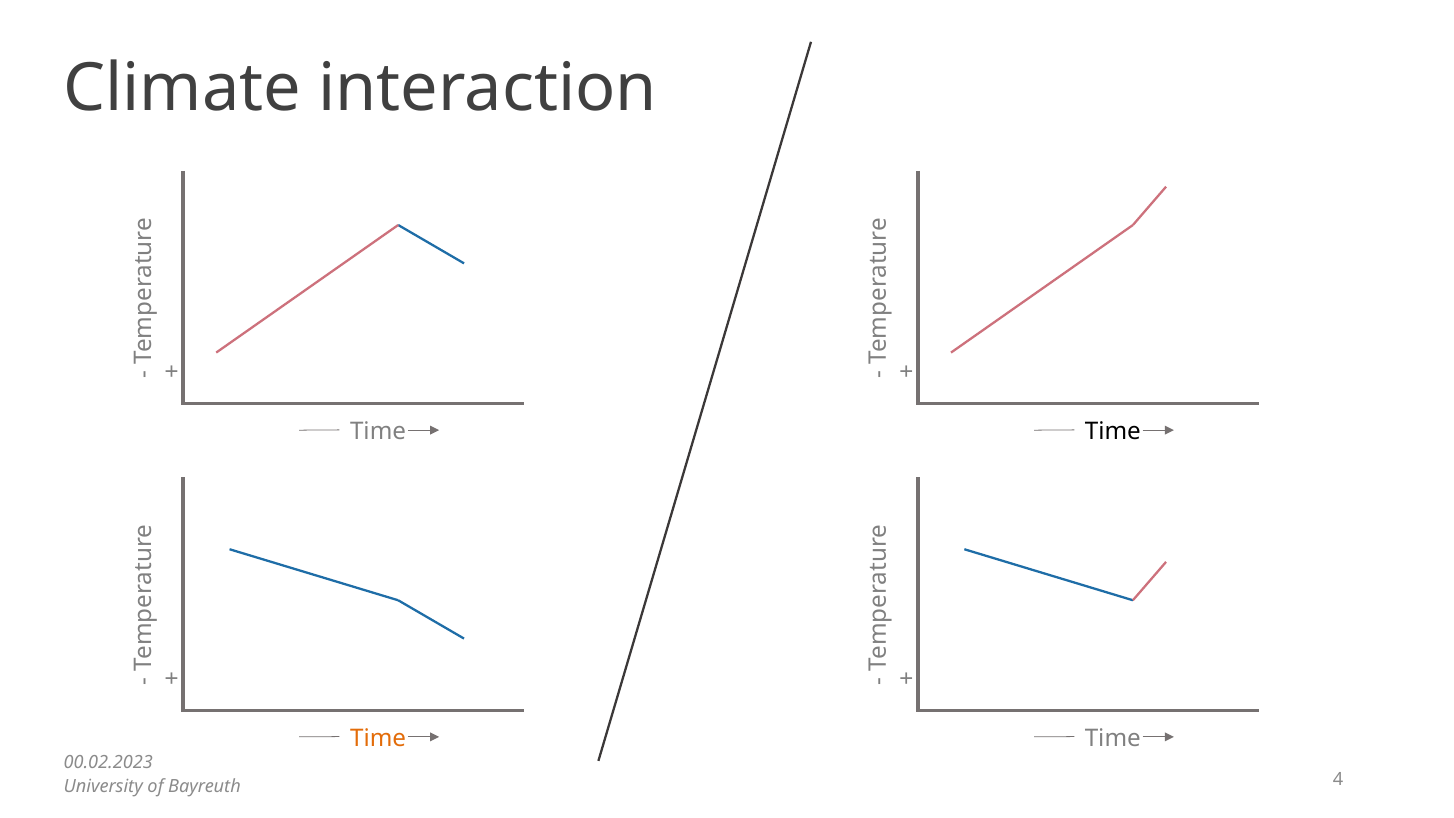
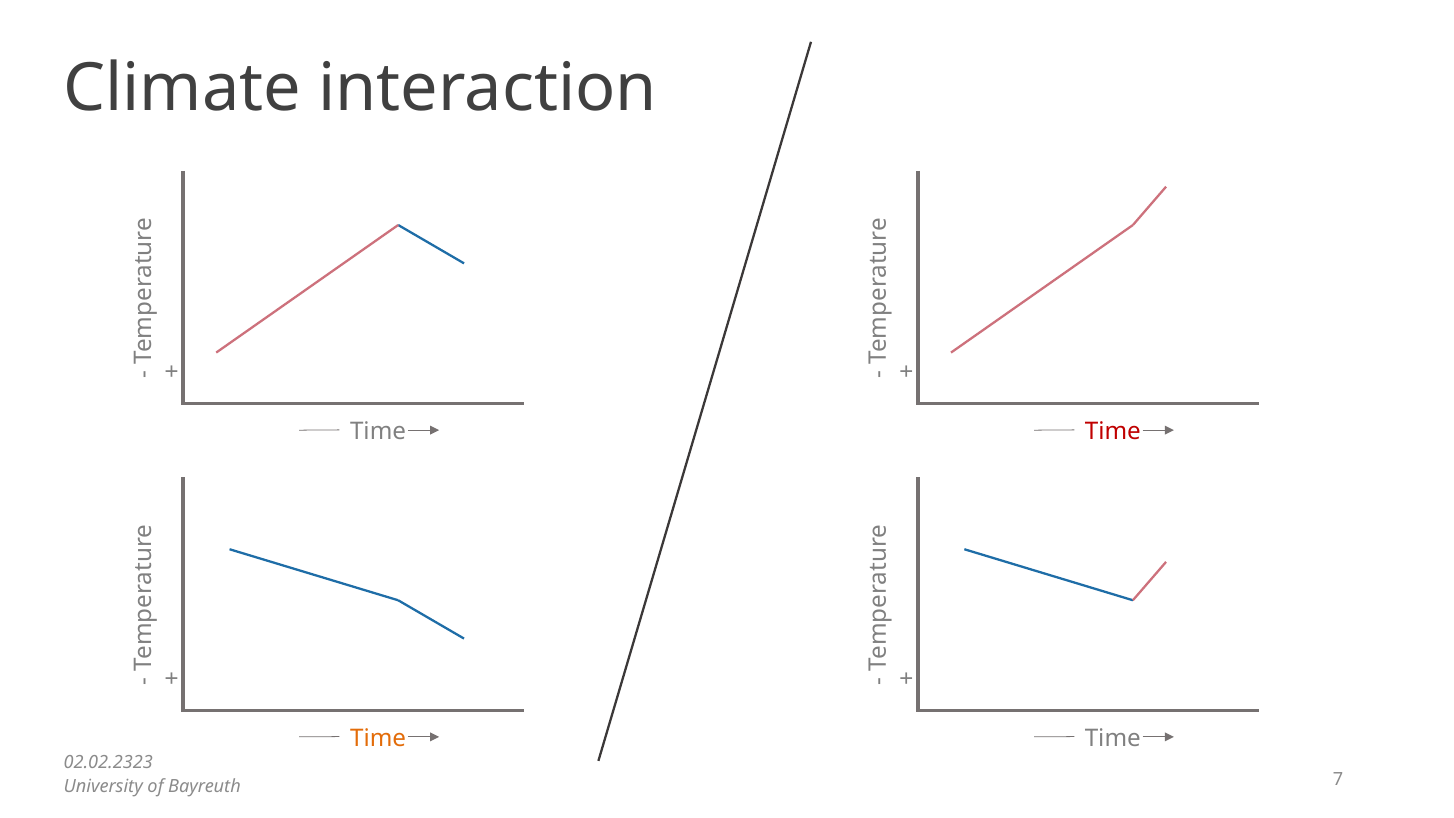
Time colour: black -> red (1113, 432)
00.02.2023: 00.02.2023 -> 02.02.2323 (108, 762)
4: 4 -> 7 (1338, 780)
